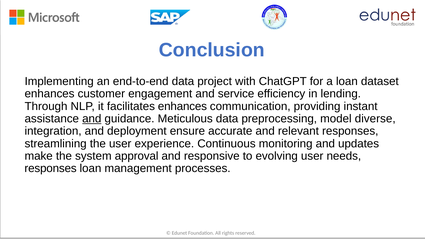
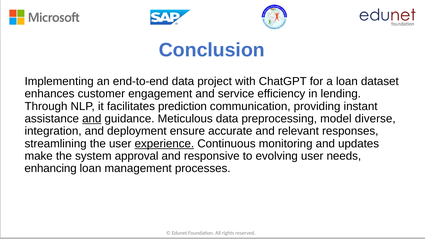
facilitates enhances: enhances -> prediction (182, 106)
experience underline: none -> present (164, 144)
responses: responses -> enhancing (51, 169)
